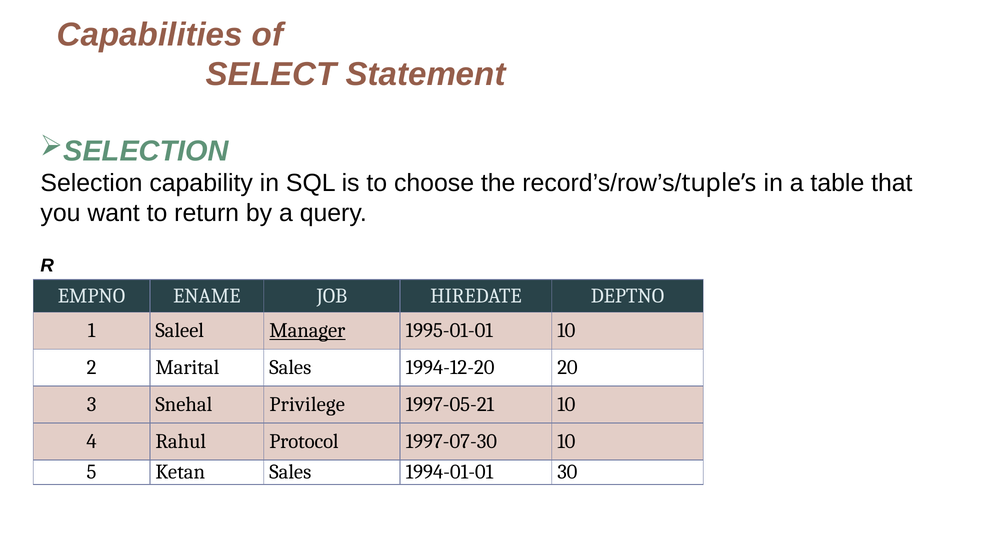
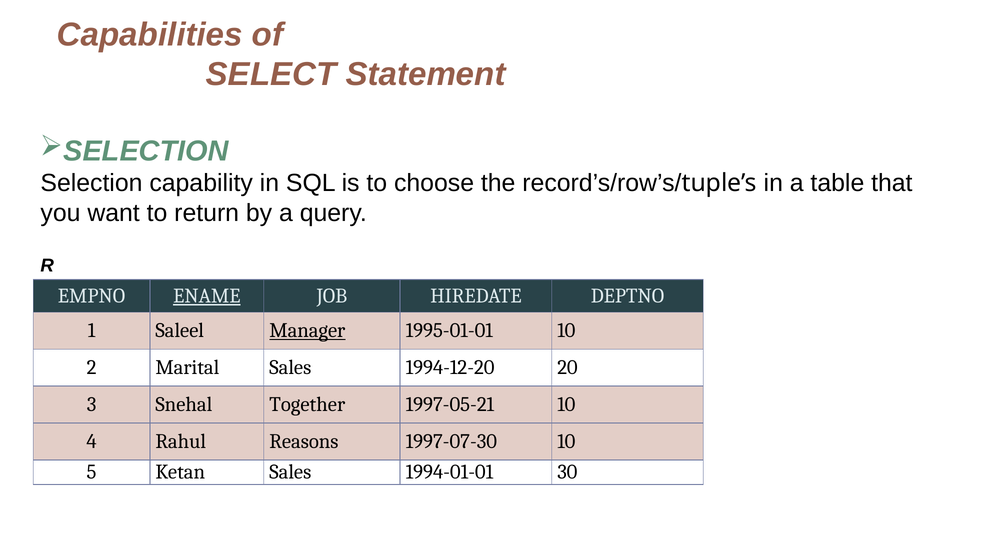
ENAME underline: none -> present (207, 296)
Privilege: Privilege -> Together (307, 404)
Protocol: Protocol -> Reasons (304, 441)
